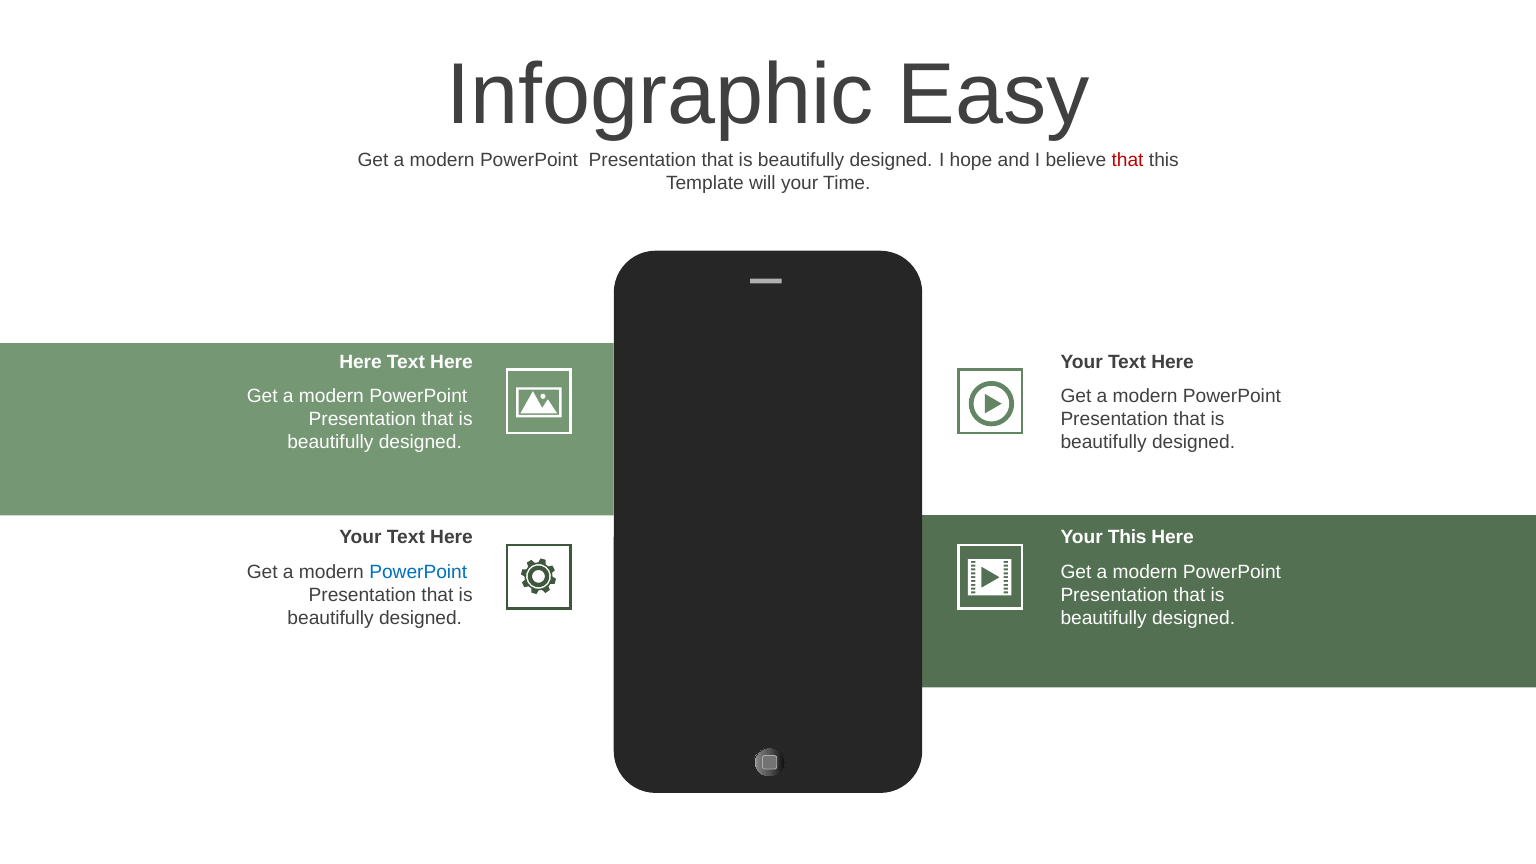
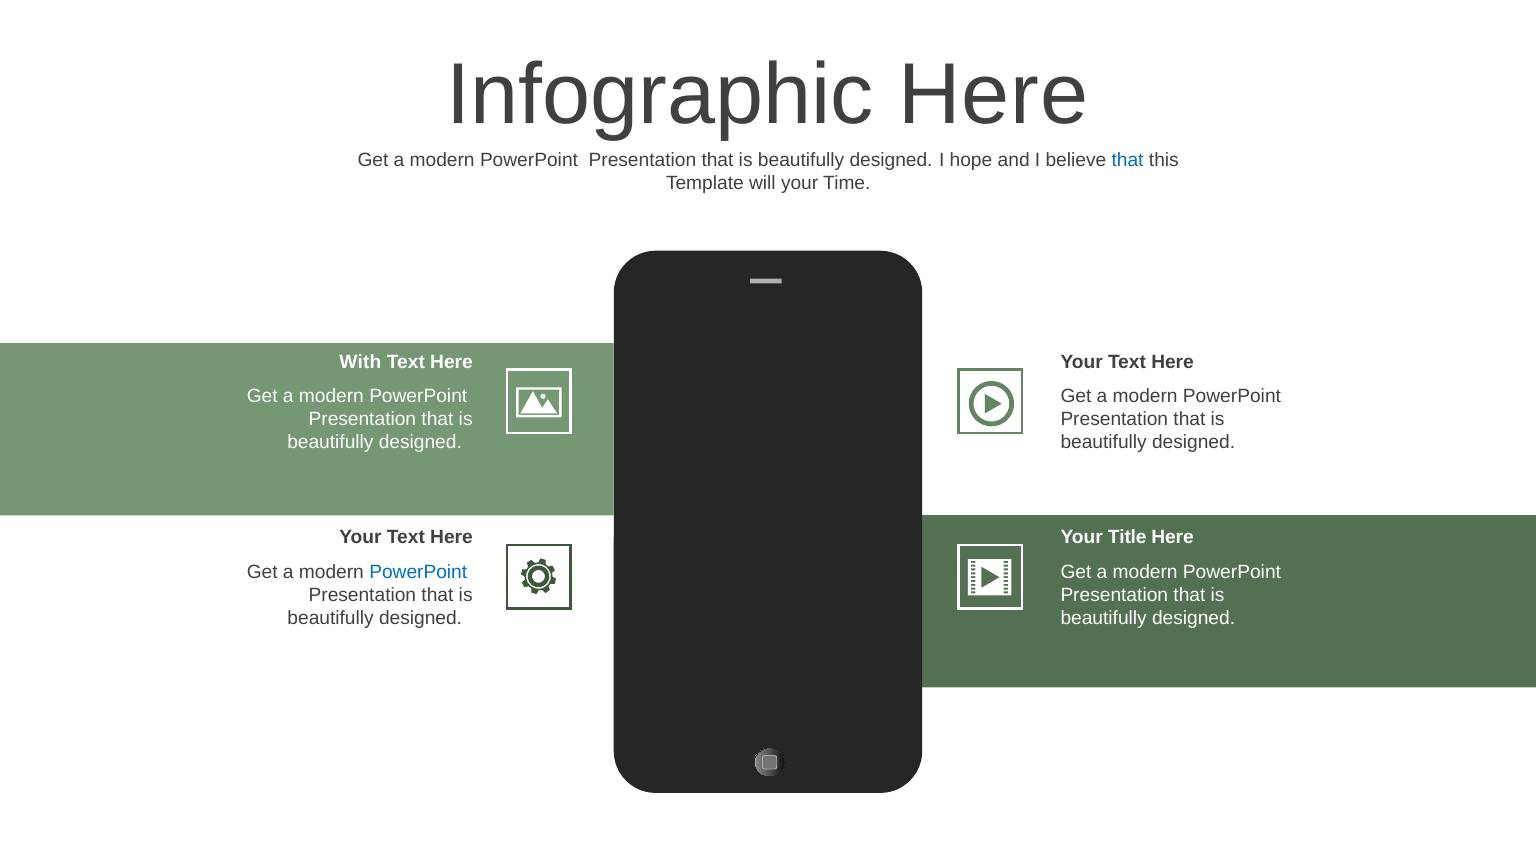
Infographic Easy: Easy -> Here (993, 95)
that colour: red -> blue (1128, 160)
Here: Here -> With (360, 362)
Your This: This -> Title (1127, 537)
